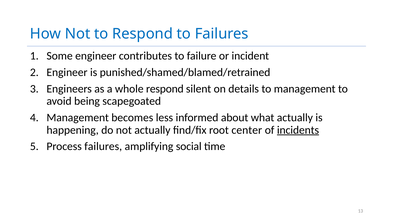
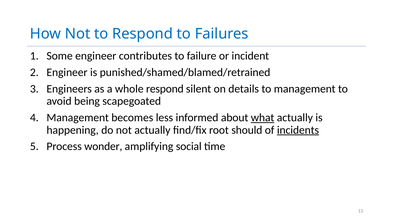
what underline: none -> present (263, 118)
center: center -> should (247, 130)
Process failures: failures -> wonder (103, 146)
